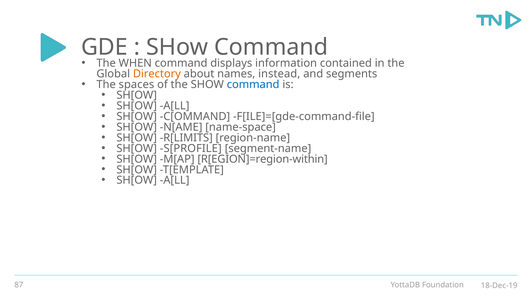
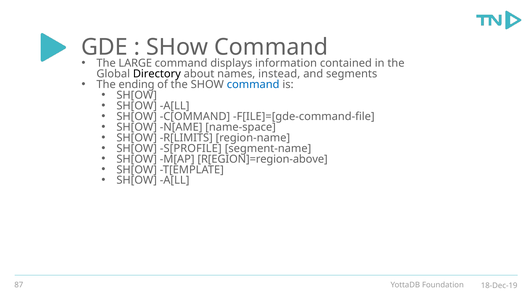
WHEN: WHEN -> LARGE (135, 63)
Directory colour: orange -> black (157, 74)
spaces: spaces -> ending (137, 85)
R[EGION]=region-within: R[EGION]=region-within -> R[EGION]=region-above (263, 159)
